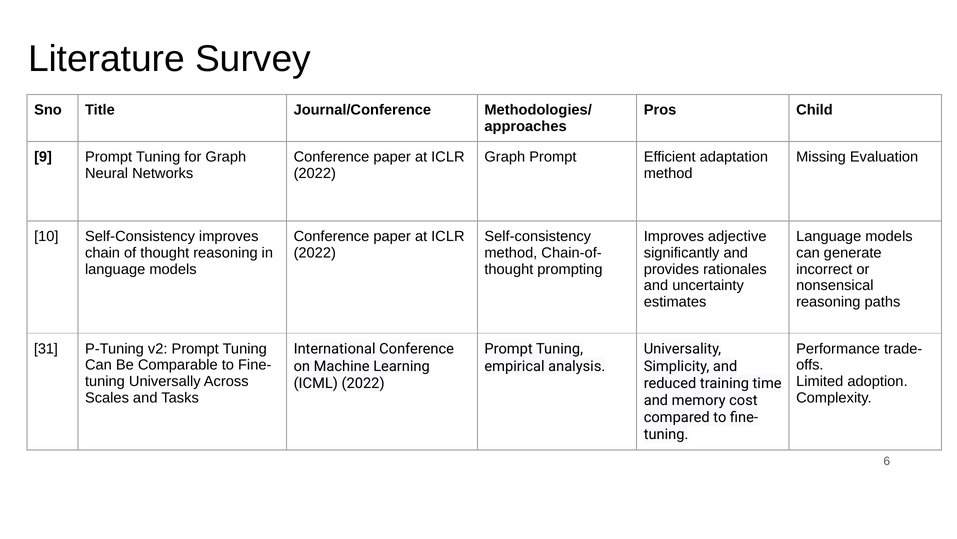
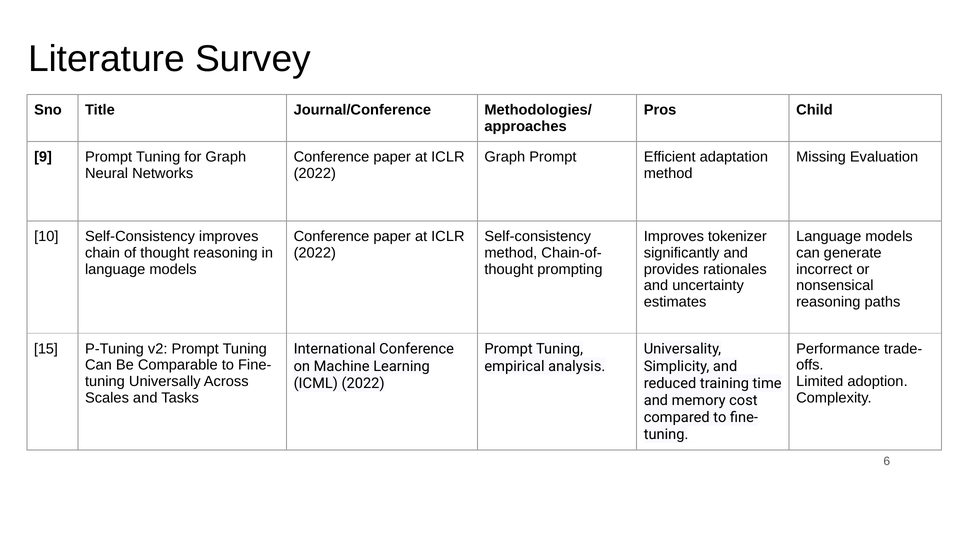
adjective: adjective -> tokenizer (737, 236)
31: 31 -> 15 (46, 348)
